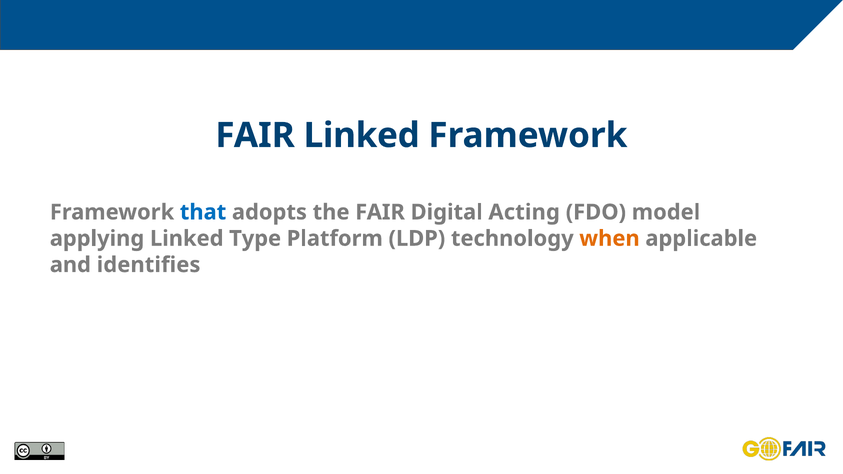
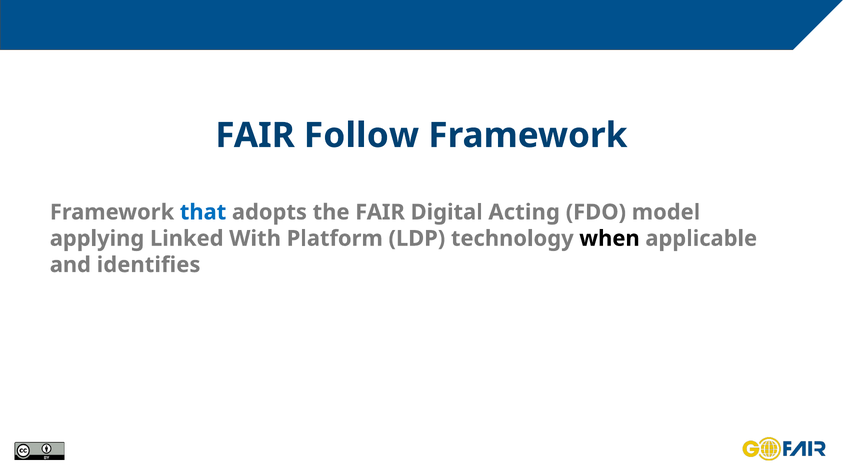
FAIR Linked: Linked -> Follow (361, 135)
Type: Type -> With (255, 239)
when colour: orange -> black (609, 239)
